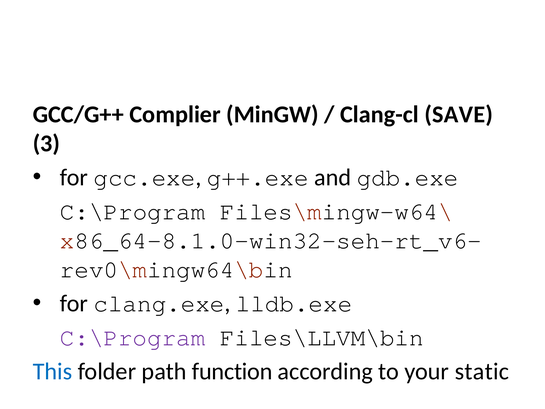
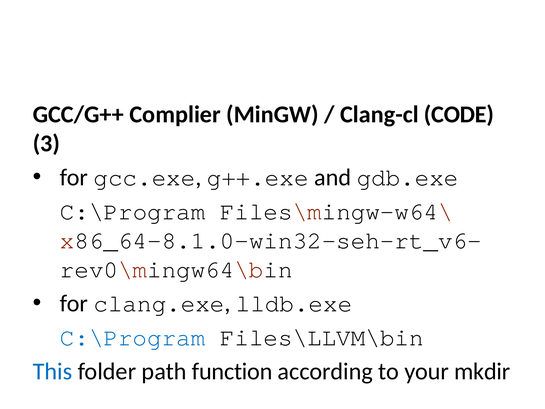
SAVE: SAVE -> CODE (459, 114)
C:\Program colour: purple -> blue (133, 337)
static: static -> mkdir (482, 371)
